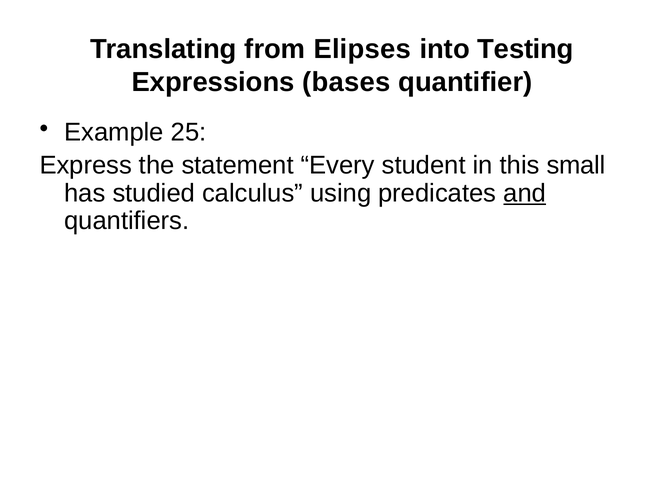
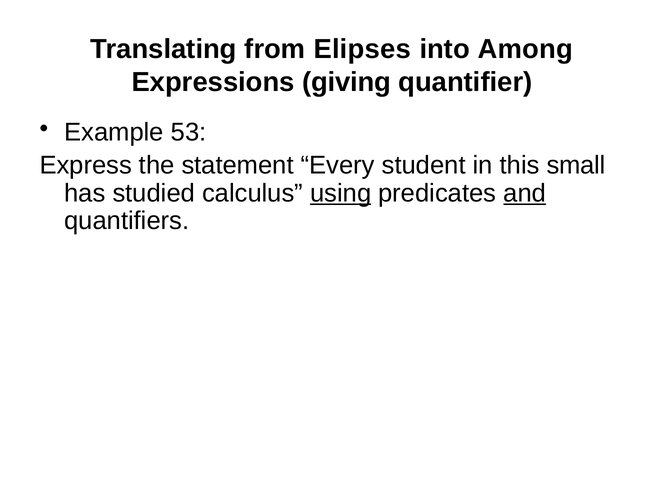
Testing: Testing -> Among (525, 49)
bases: bases -> giving (347, 82)
25: 25 -> 53 (189, 132)
using underline: none -> present (341, 193)
